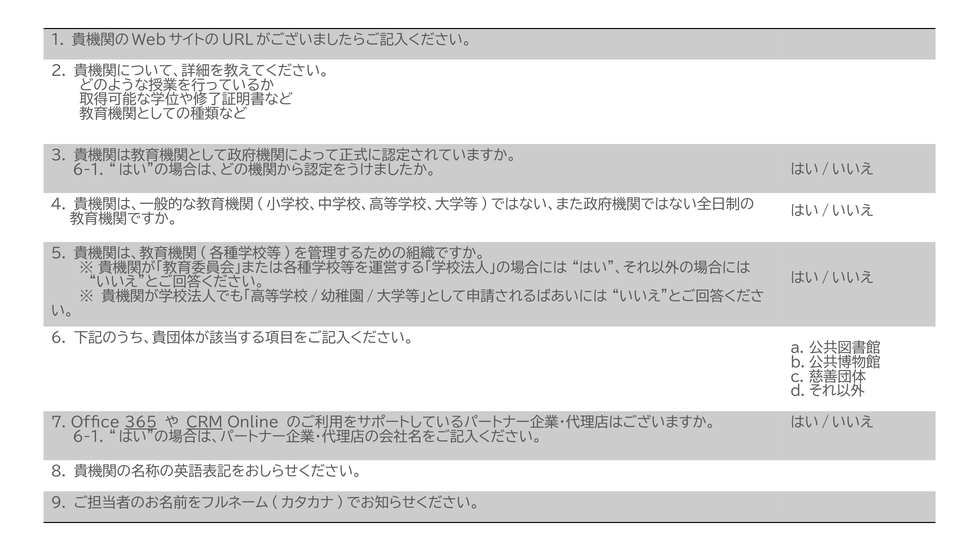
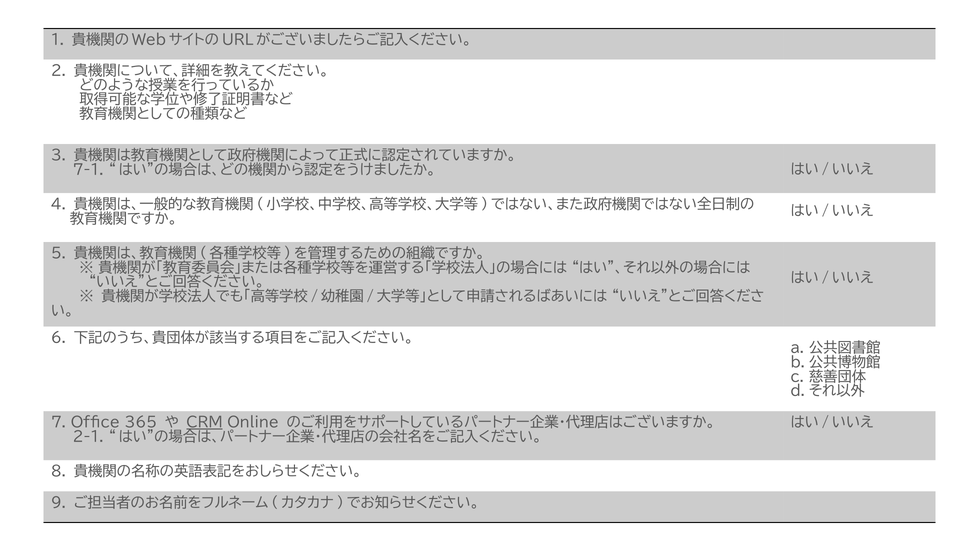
6-1: 6-1 -> 7-1 (88, 170)
365 underline: present -> none (141, 423)
6-1: 6-1 -> 2-1 (88, 437)
